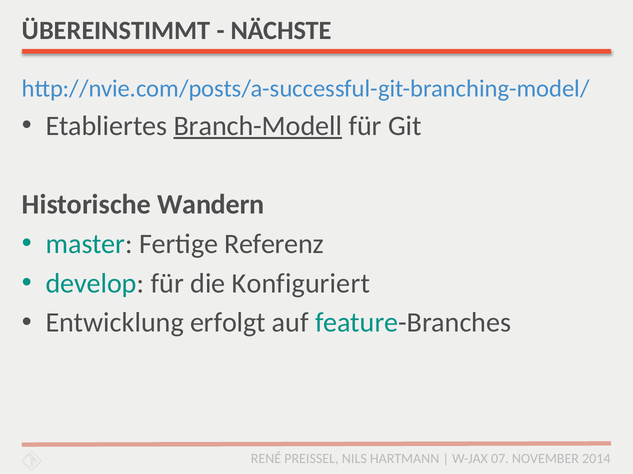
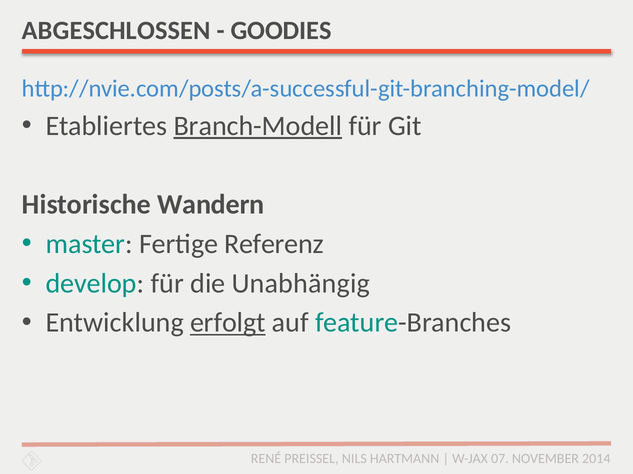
ÜBEREINSTIMMT: ÜBEREINSTIMMT -> ABGESCHLOSSEN (116, 31)
NÄCHSTE: NÄCHSTE -> GOODIES (281, 31)
Konfiguriert: Konfiguriert -> Unabhängig (301, 284)
erfolgt underline: none -> present (228, 323)
